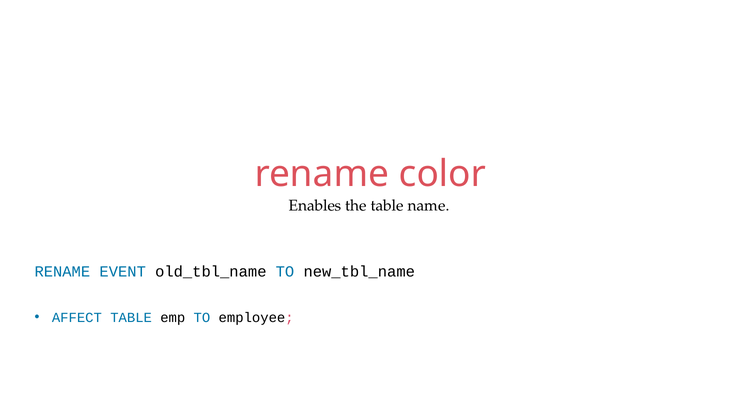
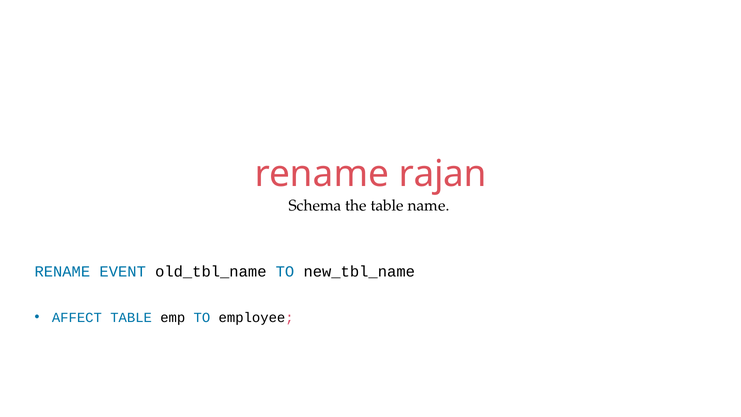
color: color -> rajan (443, 174)
Enables: Enables -> Schema (315, 205)
